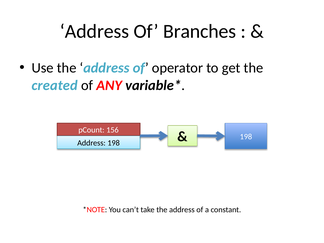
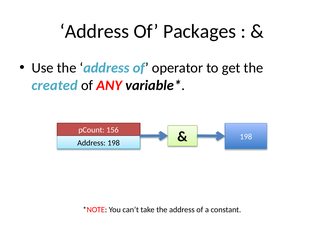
Branches: Branches -> Packages (200, 31)
